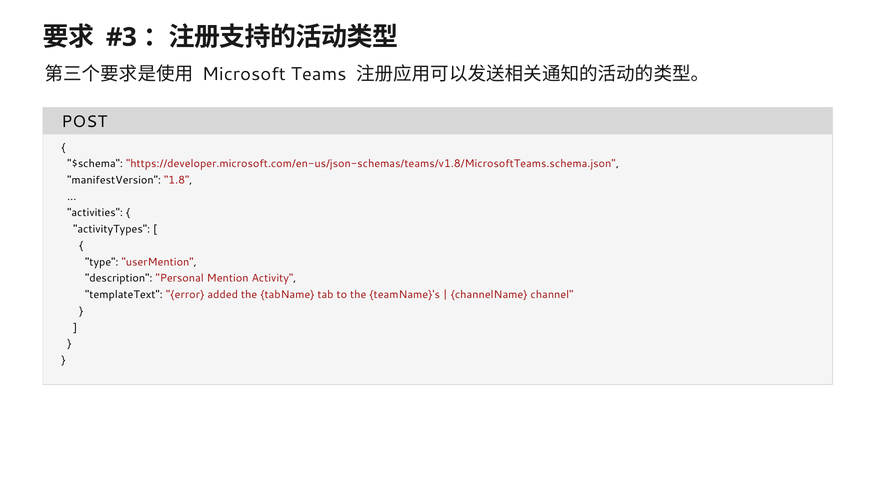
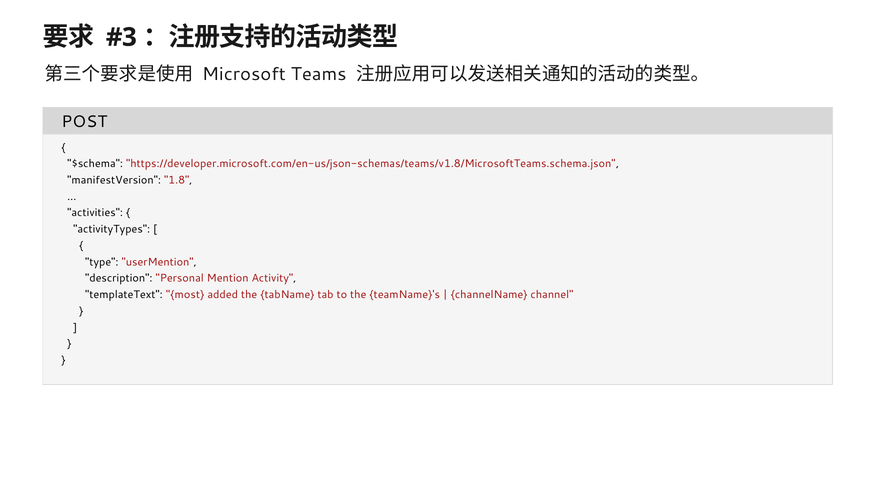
error: error -> most (185, 295)
